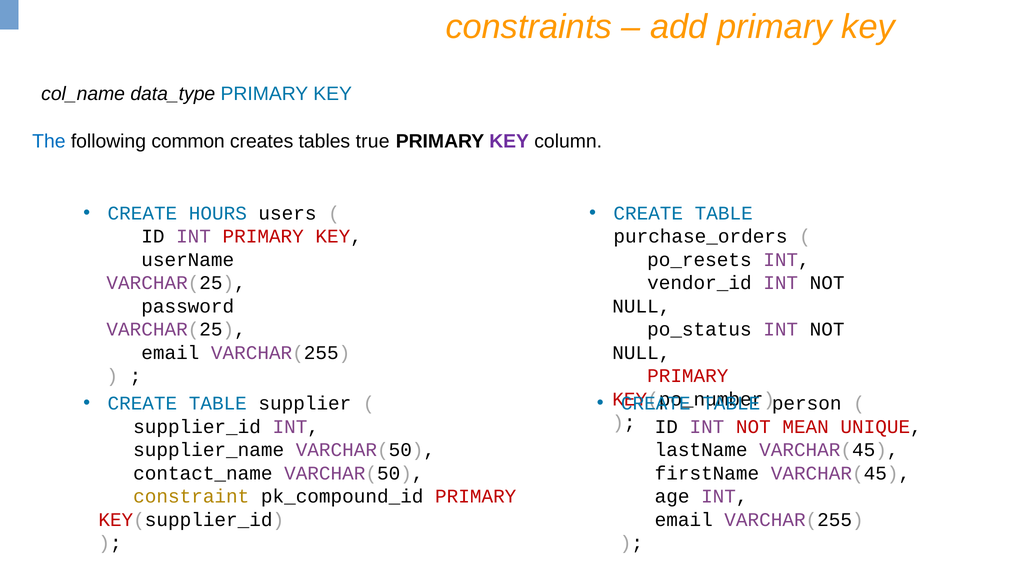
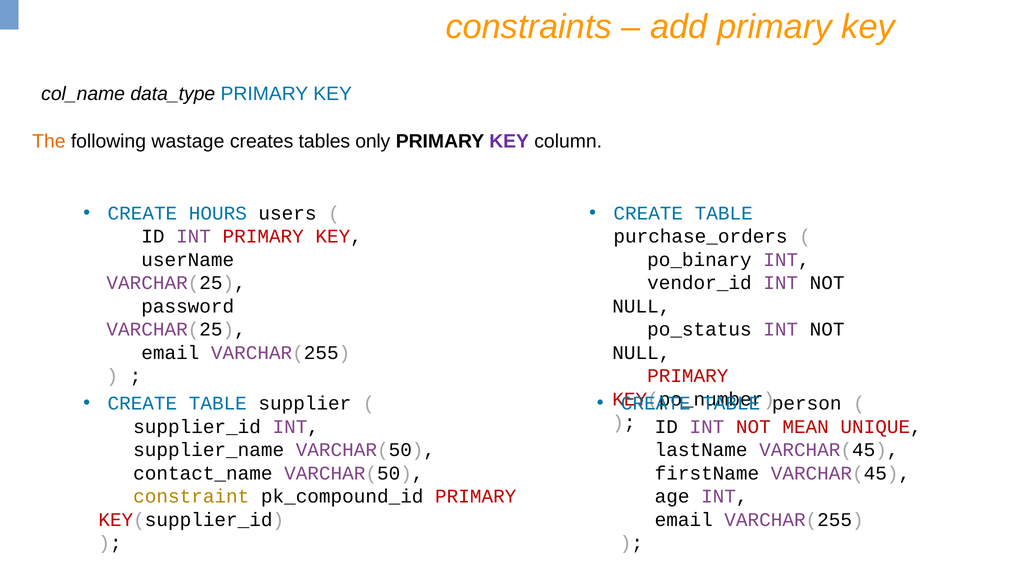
The colour: blue -> orange (49, 141)
common: common -> wastage (188, 141)
true: true -> only (373, 141)
po_resets: po_resets -> po_binary (699, 260)
